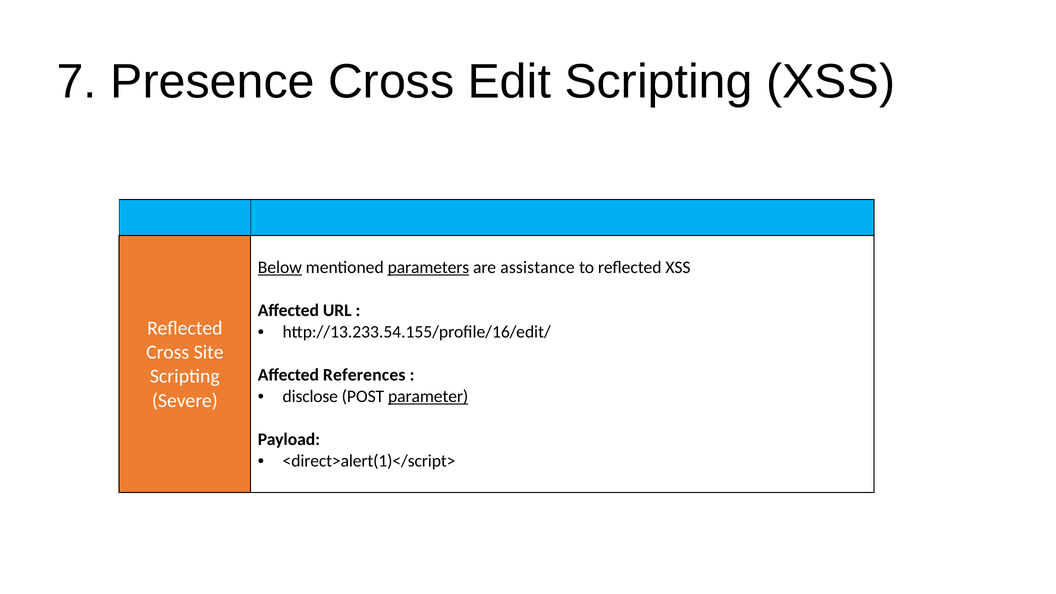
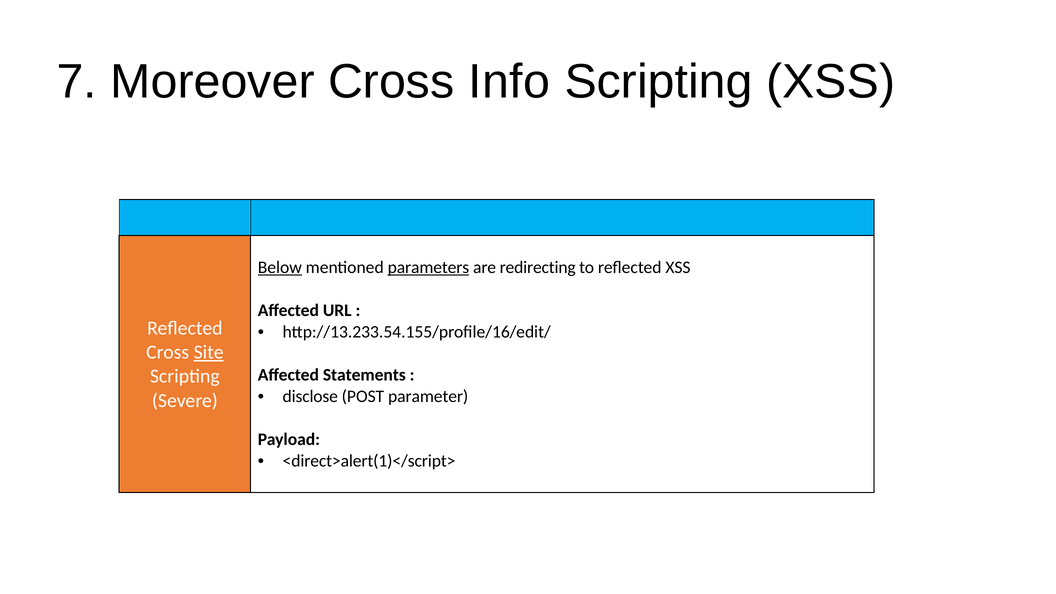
Presence: Presence -> Moreover (212, 82)
Edit: Edit -> Info (509, 82)
assistance: assistance -> redirecting (538, 267)
Site underline: none -> present (209, 352)
References: References -> Statements (364, 375)
parameter underline: present -> none (428, 397)
